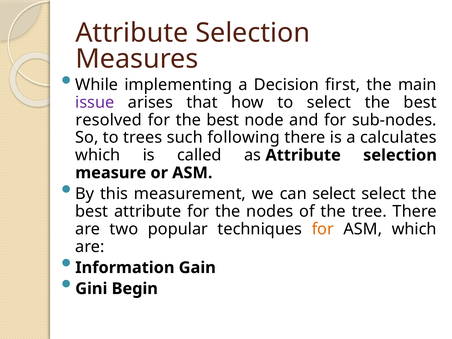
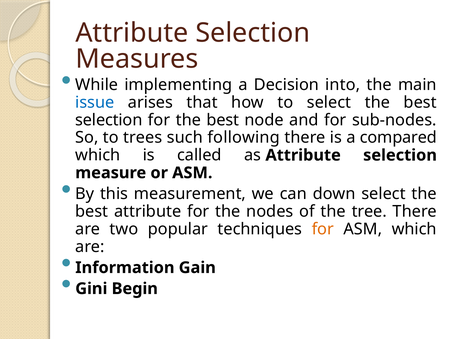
first: first -> into (343, 85)
issue colour: purple -> blue (95, 102)
resolved: resolved -> selection (109, 120)
calculates: calculates -> compared (398, 138)
can select: select -> down (334, 194)
